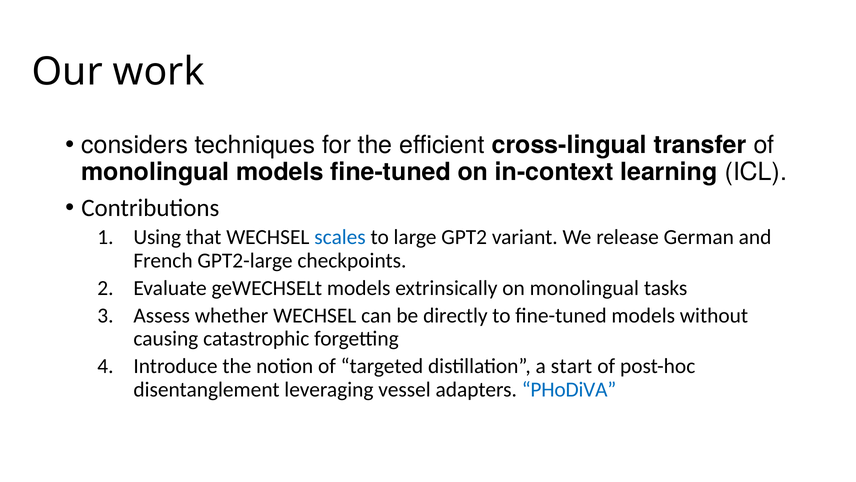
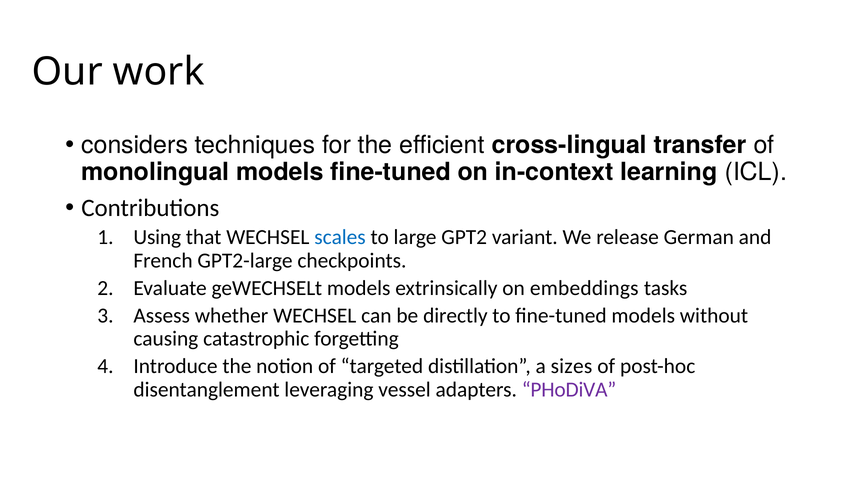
on monolingual: monolingual -> embeddings (584, 288)
start: start -> sizes (571, 366)
PHoDiVA colour: blue -> purple (569, 389)
